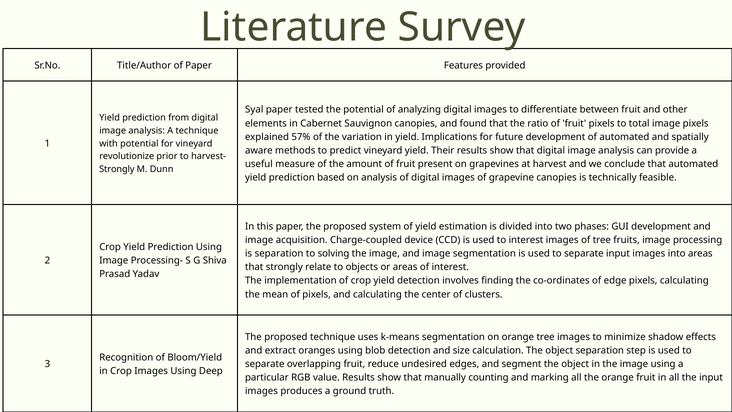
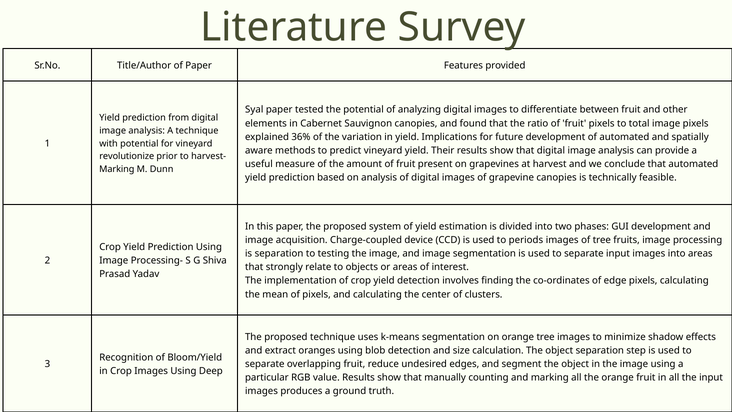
57%: 57% -> 36% (301, 137)
Strongly: Strongly -> Marking (117, 169)
to interest: interest -> periods (526, 240)
solving: solving -> testing (333, 254)
